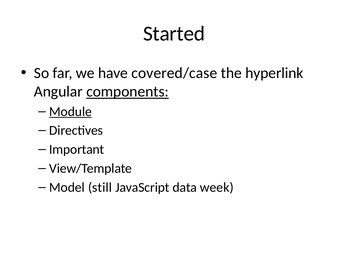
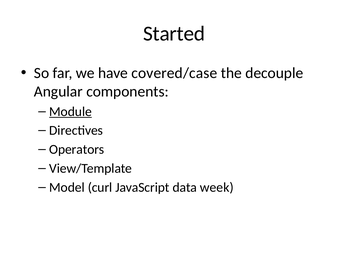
hyperlink: hyperlink -> decouple (274, 73)
components underline: present -> none (127, 92)
Important: Important -> Operators (77, 149)
still: still -> curl (100, 187)
